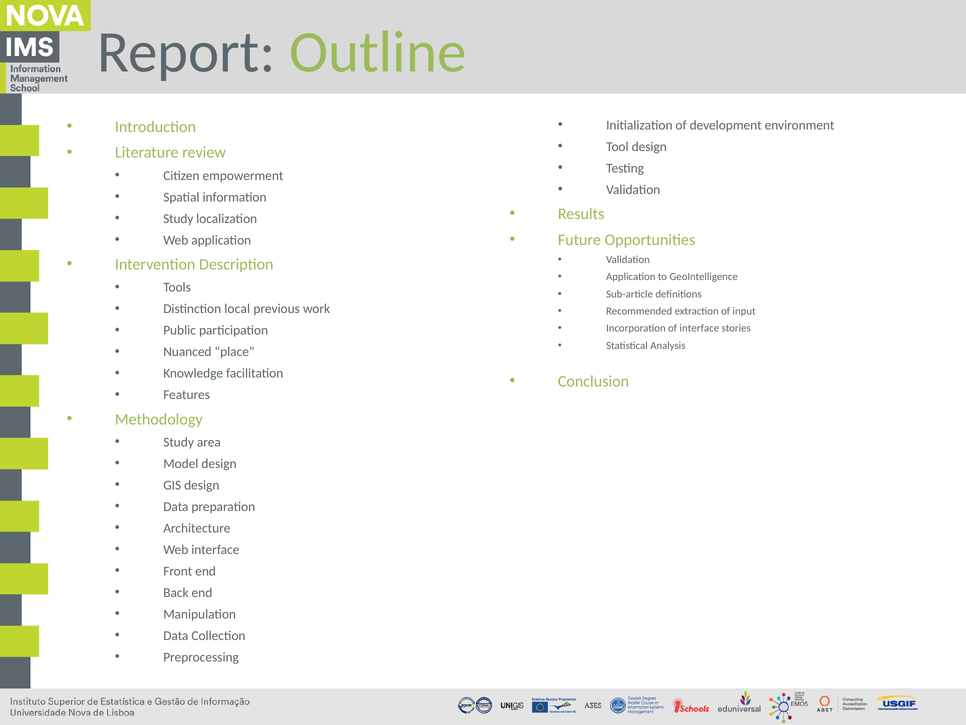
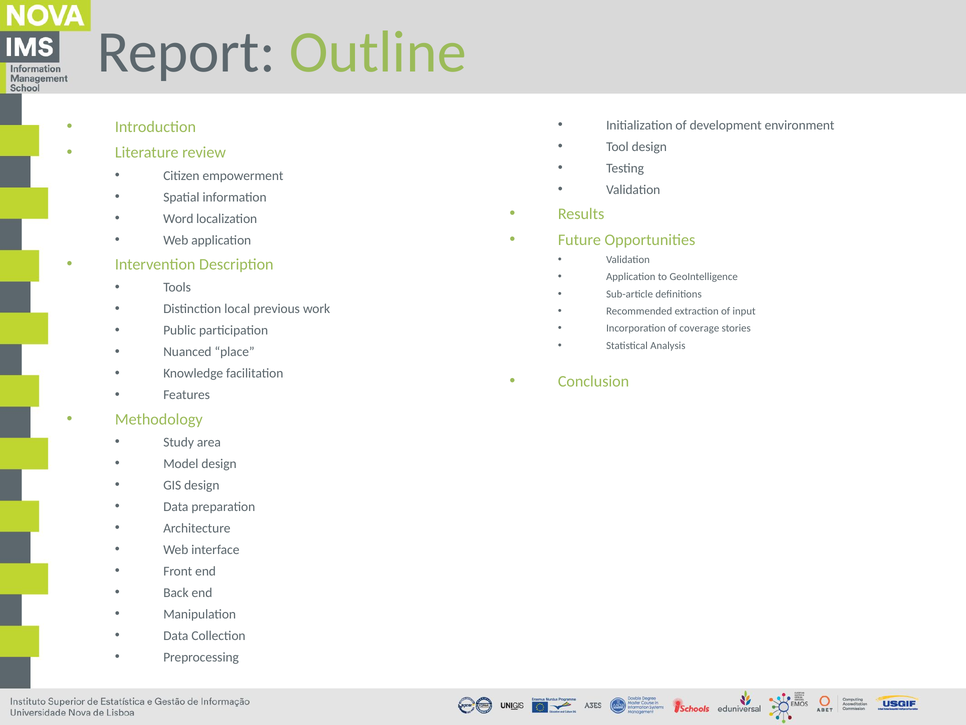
Study: Study -> Word (178, 218)
of interface: interface -> coverage (699, 328)
